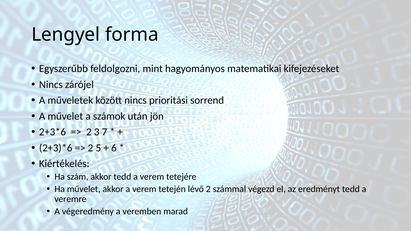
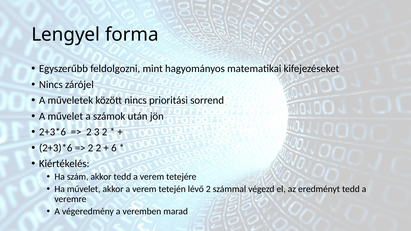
3 7: 7 -> 2 (105, 132)
2 5: 5 -> 2 (98, 148)
